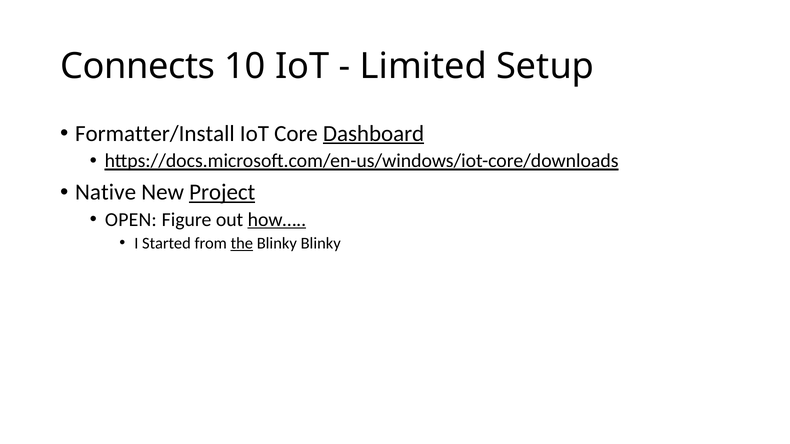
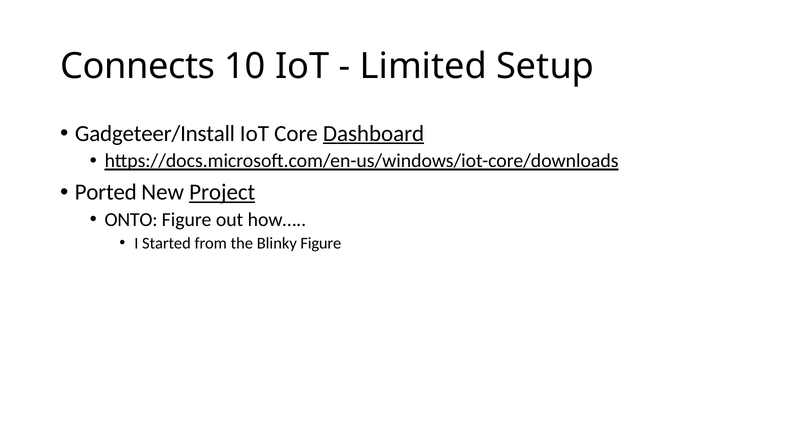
Formatter/Install: Formatter/Install -> Gadgeteer/Install (155, 134)
Native: Native -> Ported (106, 192)
OPEN: OPEN -> ONTO (131, 220)
how… underline: present -> none (277, 220)
the underline: present -> none (242, 243)
Blinky Blinky: Blinky -> Figure (321, 243)
